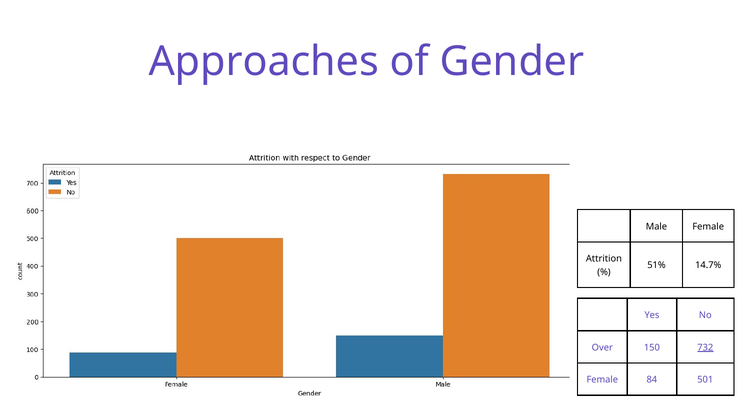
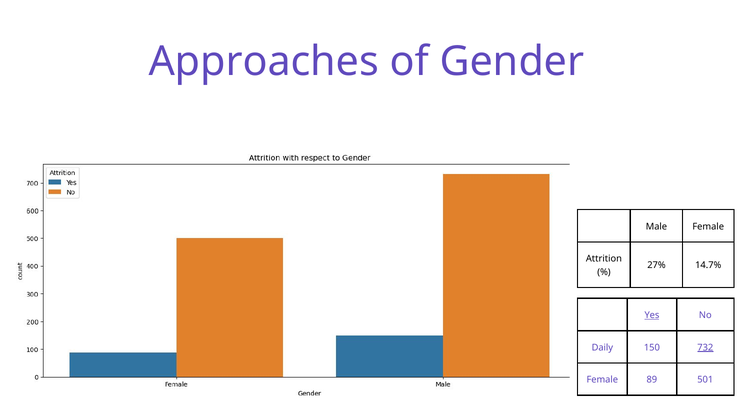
51%: 51% -> 27% (656, 265)
Yes underline: none -> present (652, 315)
Over: Over -> Daily (602, 347)
84: 84 -> 89 (652, 379)
